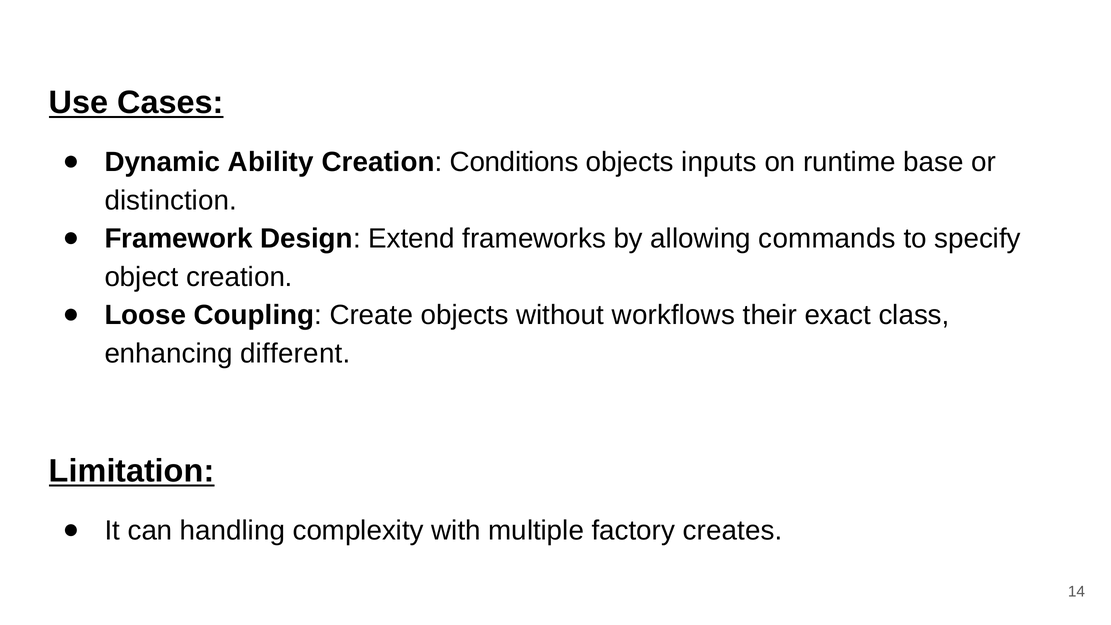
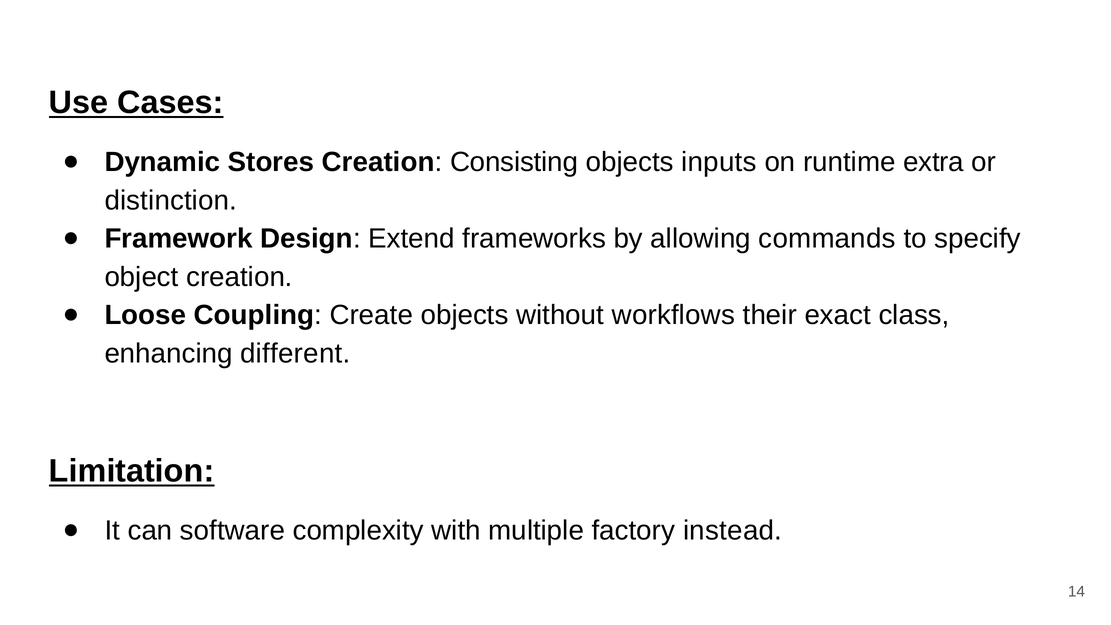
Ability: Ability -> Stores (271, 162)
Conditions: Conditions -> Consisting (514, 162)
base: base -> extra (934, 162)
handling: handling -> software (232, 530)
creates: creates -> instead (733, 530)
